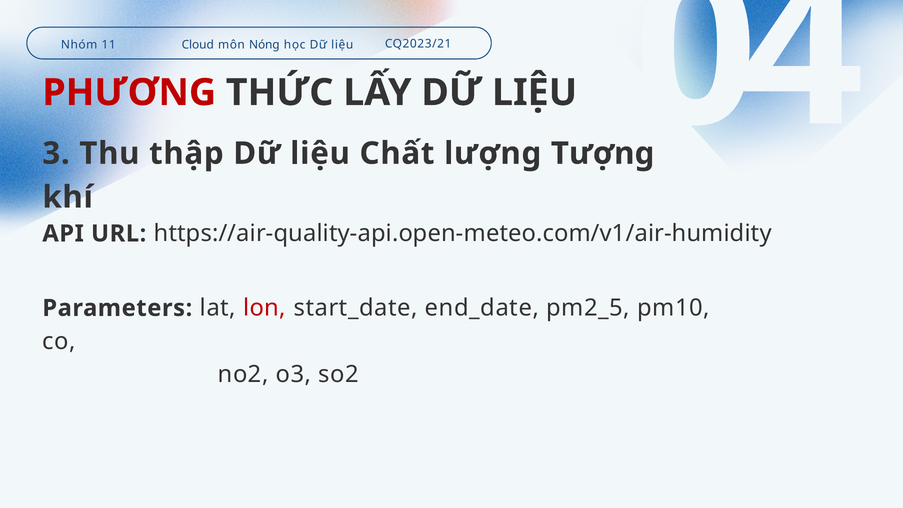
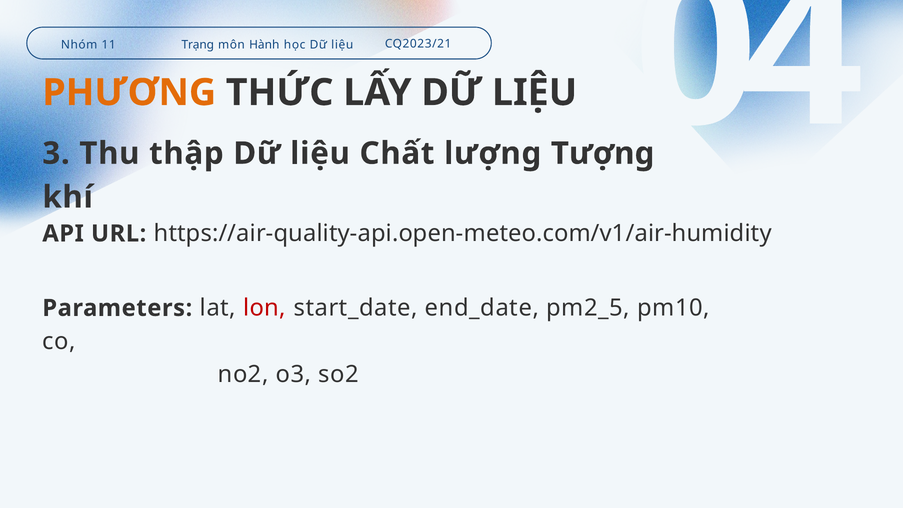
Cloud: Cloud -> Trạng (198, 45)
Nóng: Nóng -> Hành (264, 45)
PHƯƠNG colour: red -> orange (129, 93)
